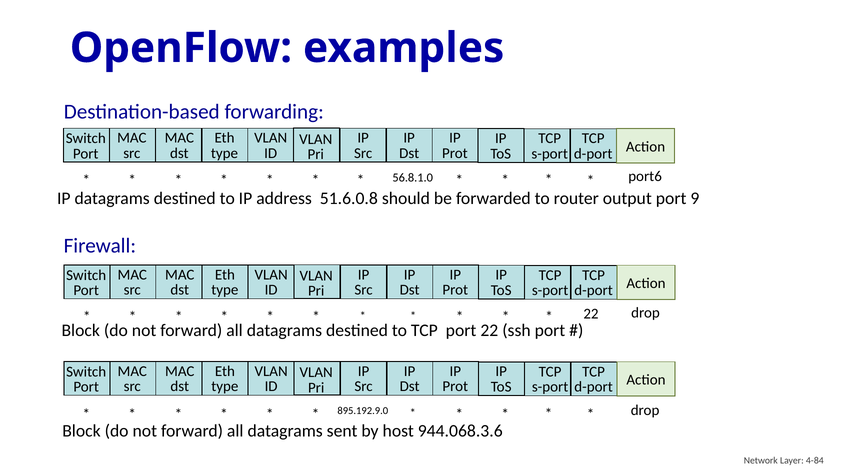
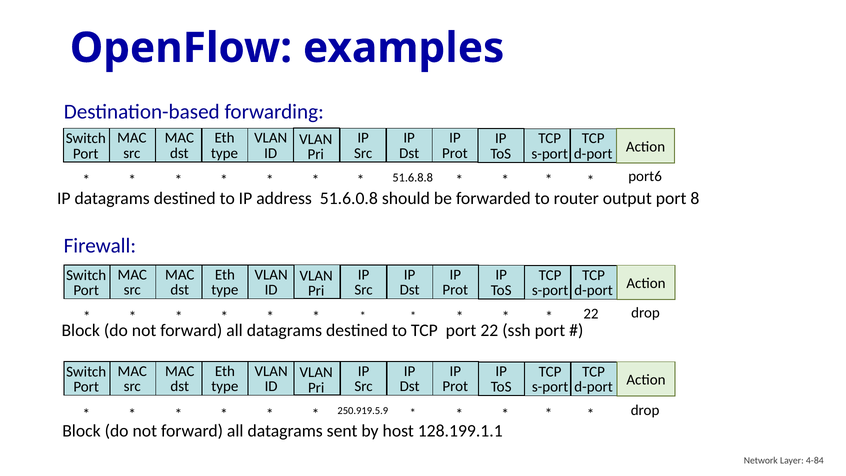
56.8.1.0: 56.8.1.0 -> 51.6.8.8 (413, 177)
9: 9 -> 8 (695, 199)
895.192.9.0: 895.192.9.0 -> 250.919.5.9 (363, 411)
944.068.3.6: 944.068.3.6 -> 128.199.1.1 (460, 431)
